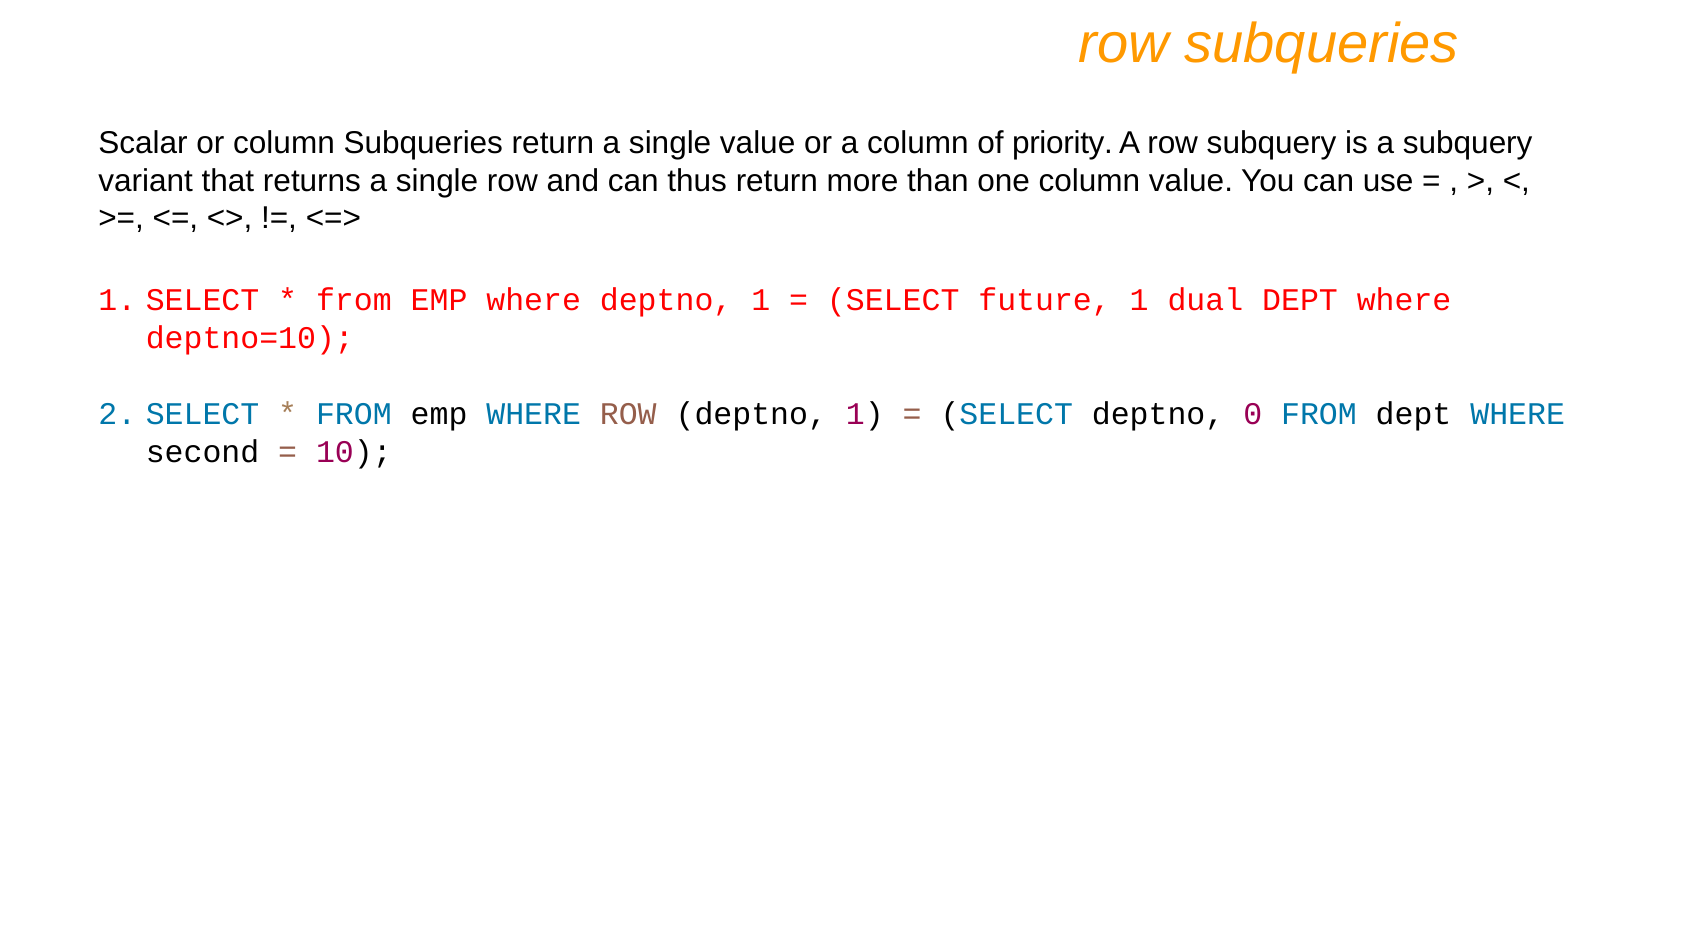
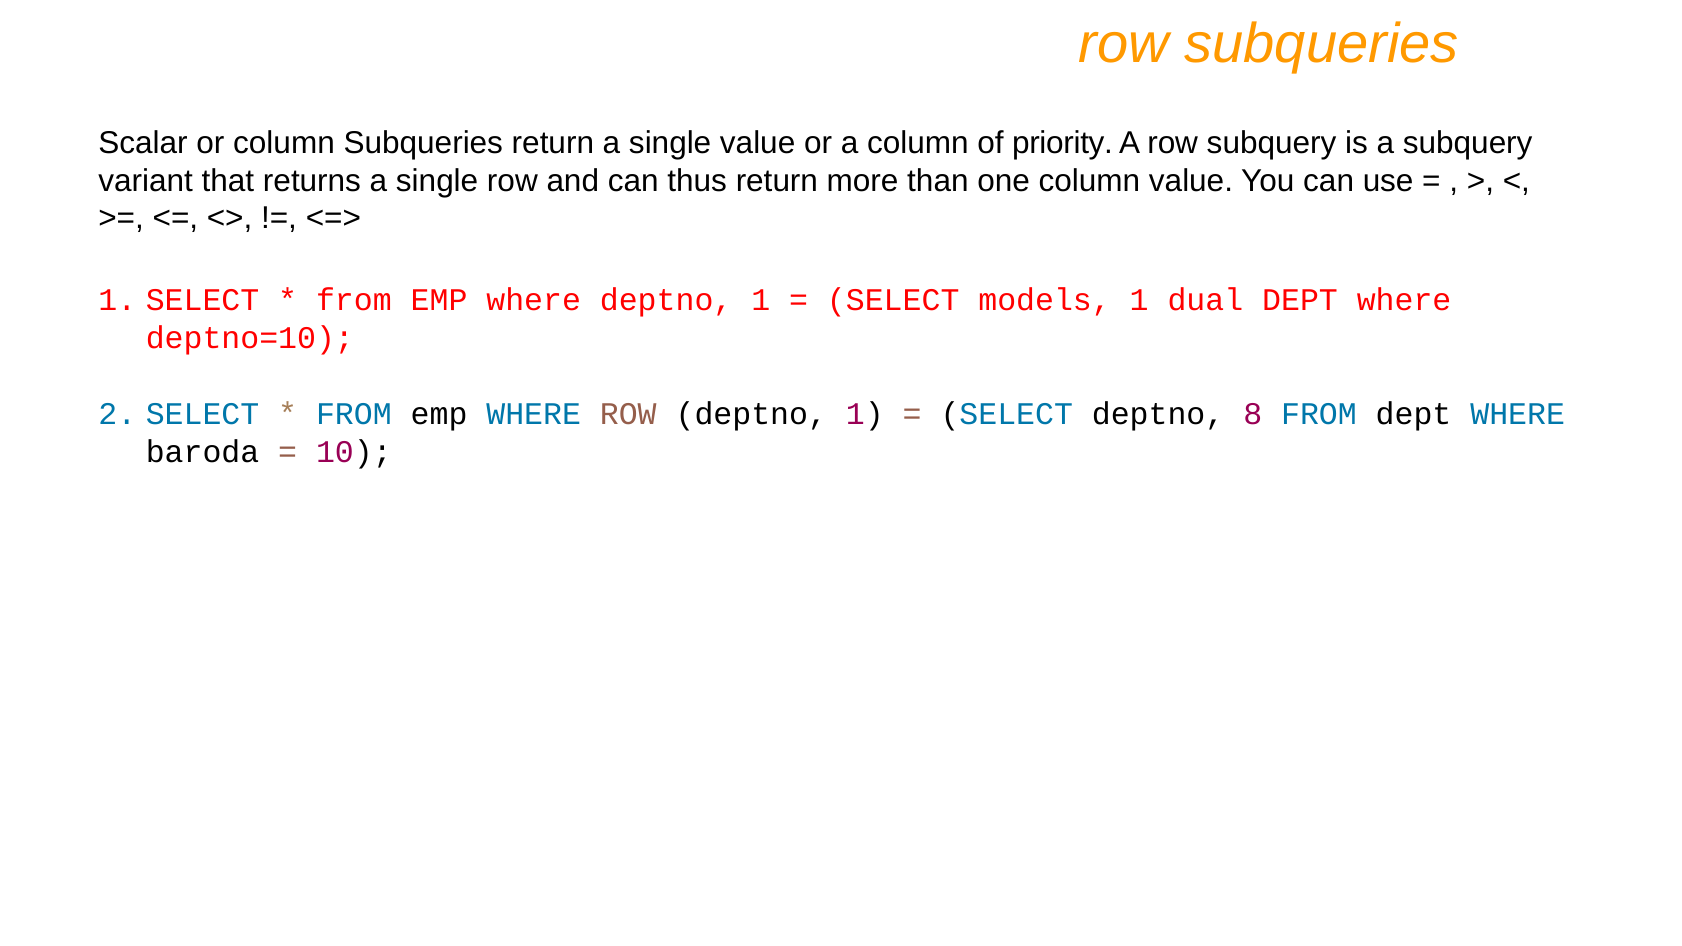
future: future -> models (1045, 301)
0: 0 -> 8 (1253, 414)
second: second -> baroda (203, 452)
